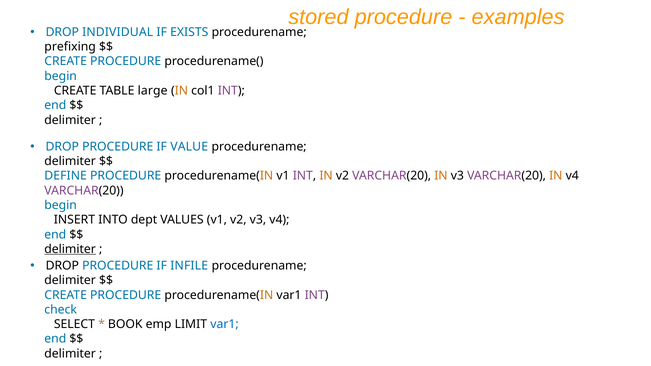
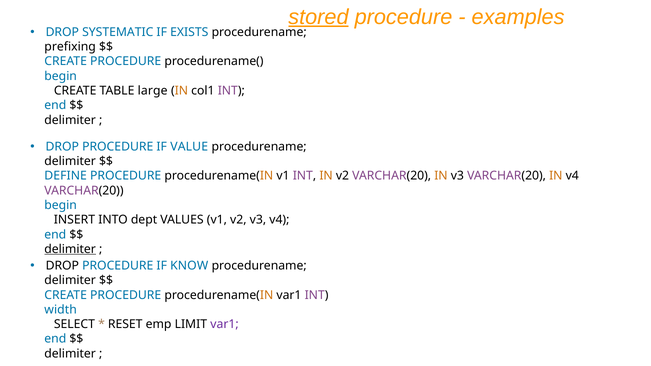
stored underline: none -> present (318, 17)
INDIVIDUAL: INDIVIDUAL -> SYSTEMATIC (118, 32)
INFILE: INFILE -> KNOW (189, 266)
check: check -> width (61, 310)
BOOK: BOOK -> RESET (125, 324)
var1 colour: blue -> purple (224, 324)
